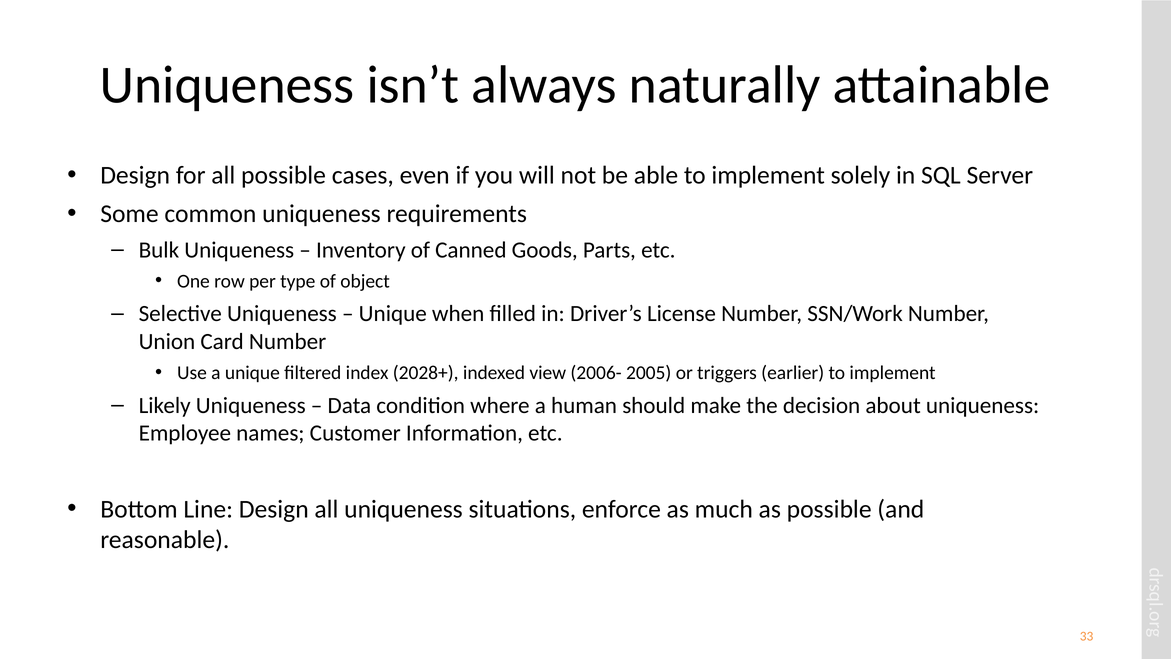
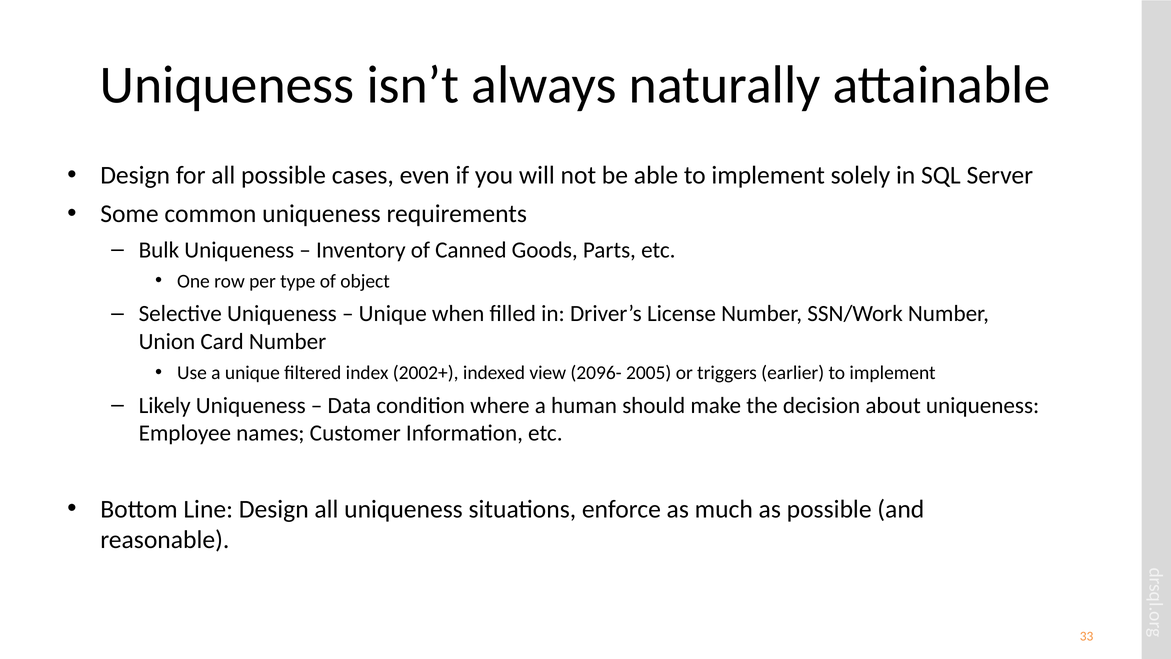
2028+: 2028+ -> 2002+ (426, 373)
2006-: 2006- -> 2096- (596, 373)
